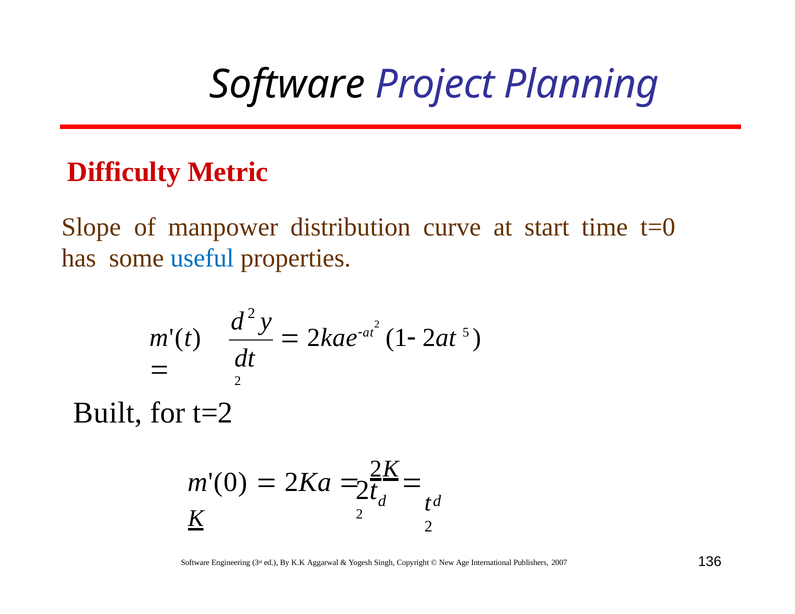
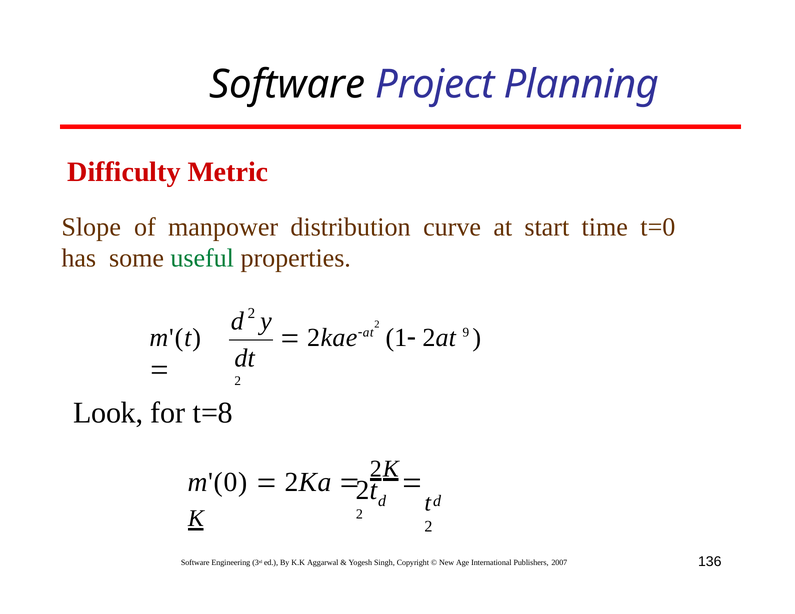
useful colour: blue -> green (202, 258)
5: 5 -> 9 (466, 333)
Built: Built -> Look (108, 413)
t=2: t=2 -> t=8 (213, 413)
